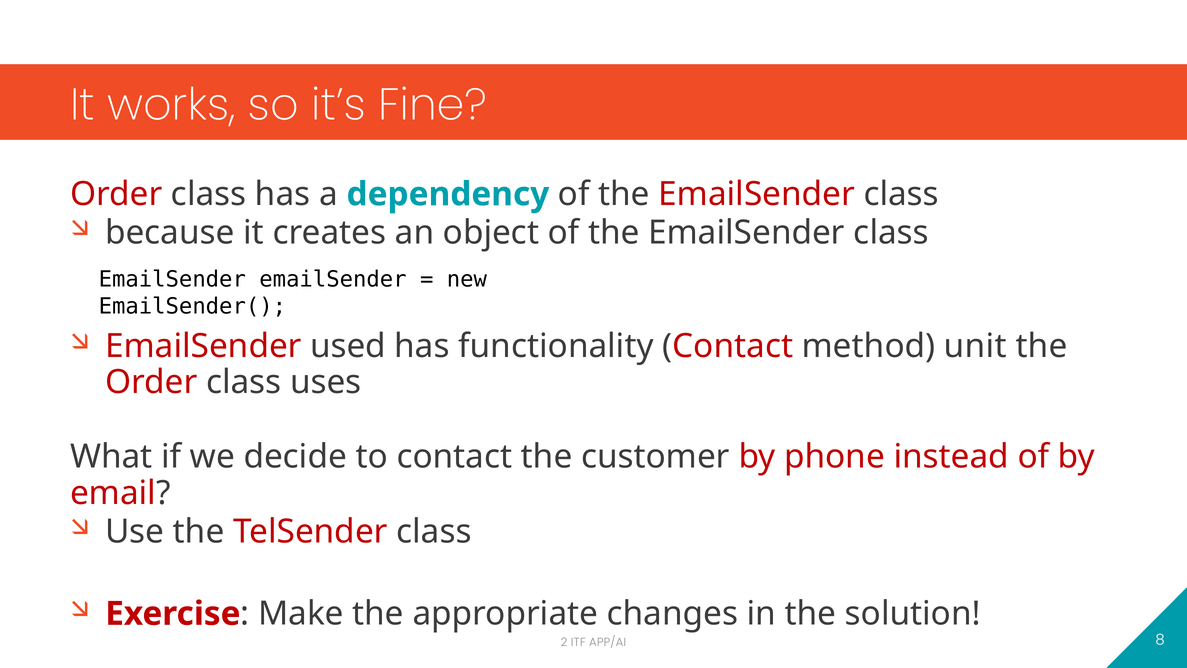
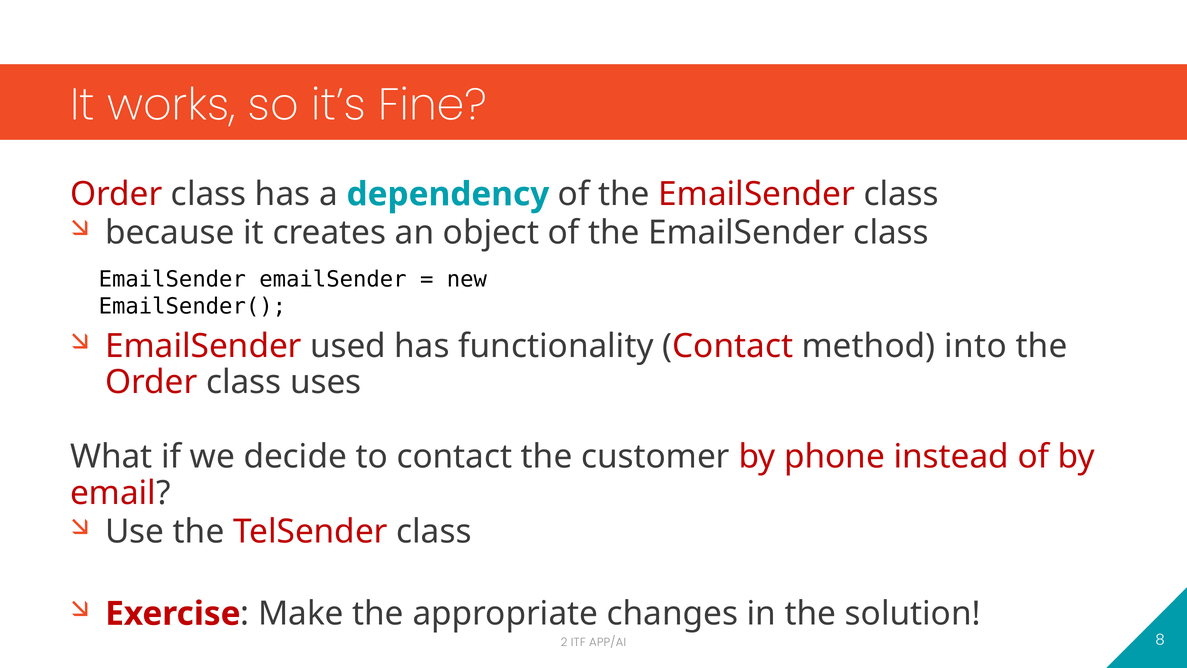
unit: unit -> into (975, 346)
